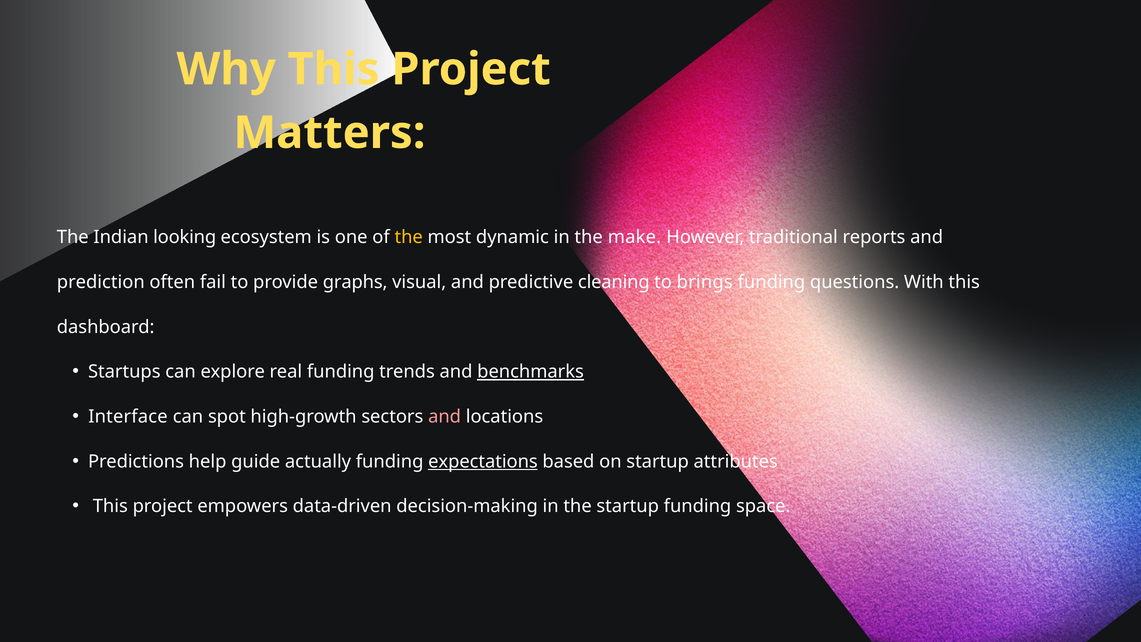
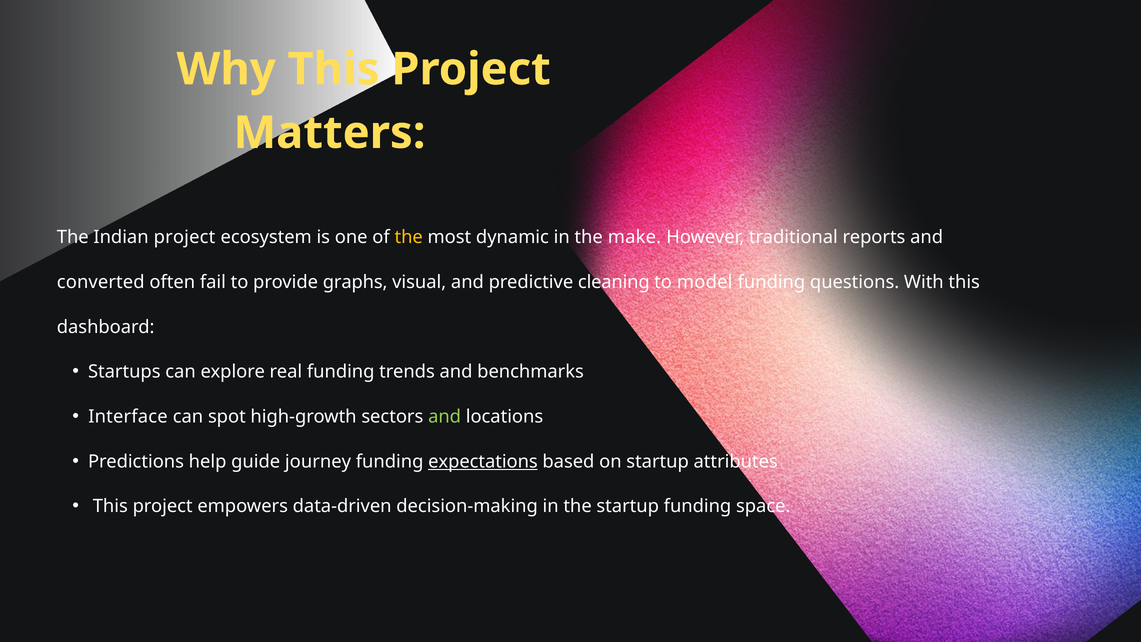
Indian looking: looking -> project (184, 237)
prediction: prediction -> converted (101, 282)
brings: brings -> model (705, 282)
benchmarks underline: present -> none (531, 372)
and colour: pink -> light green (445, 417)
actually: actually -> journey (318, 461)
